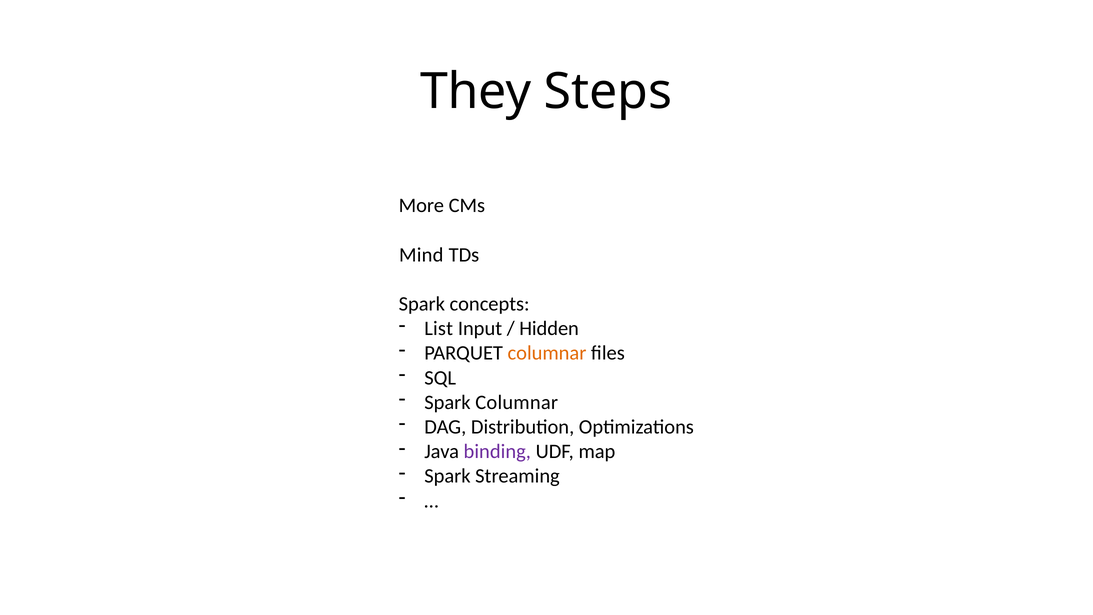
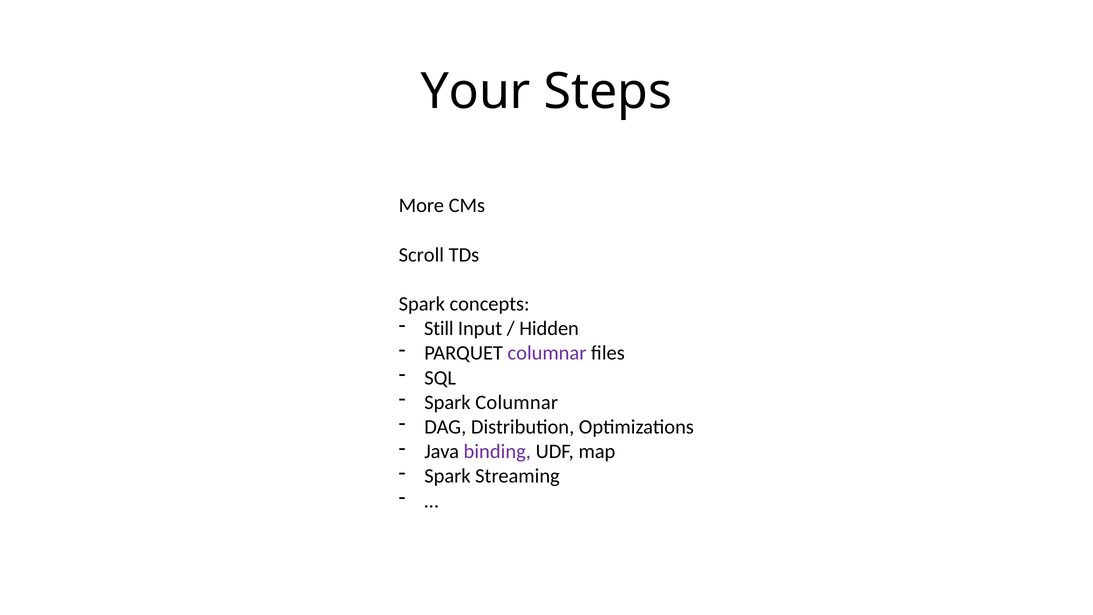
They: They -> Your (476, 92)
Mind: Mind -> Scroll (421, 255)
List: List -> Still (439, 328)
columnar colour: orange -> purple (547, 353)
